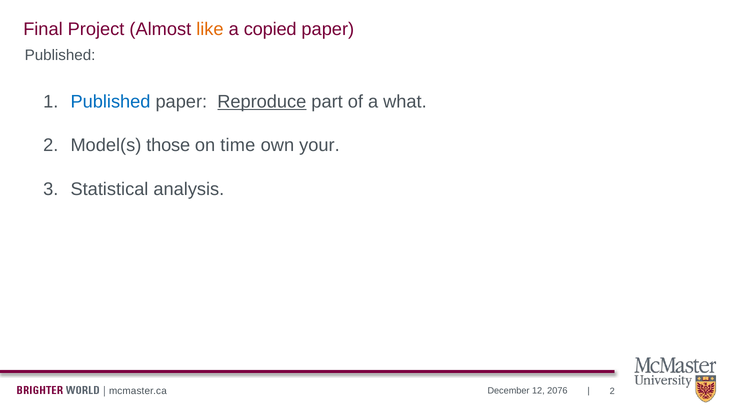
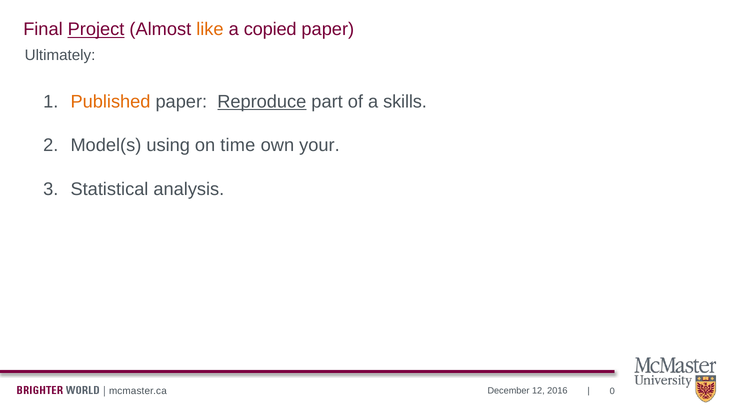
Project underline: none -> present (96, 29)
Published: Published -> Ultimately (60, 55)
Published colour: blue -> orange (111, 102)
what: what -> skills (405, 102)
those: those -> using (168, 145)
2: 2 -> 0 (612, 391)
2076: 2076 -> 2016 (557, 391)
